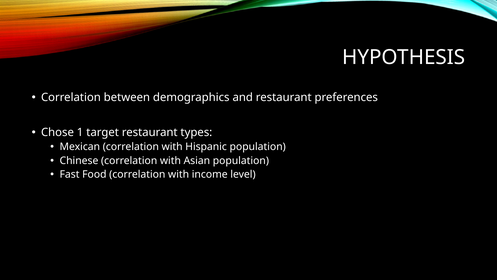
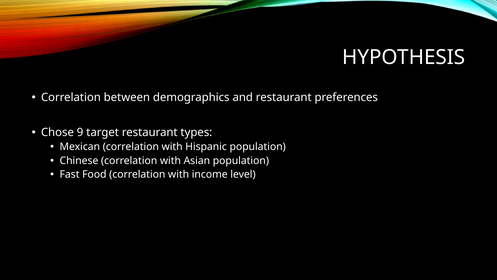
1: 1 -> 9 (80, 132)
